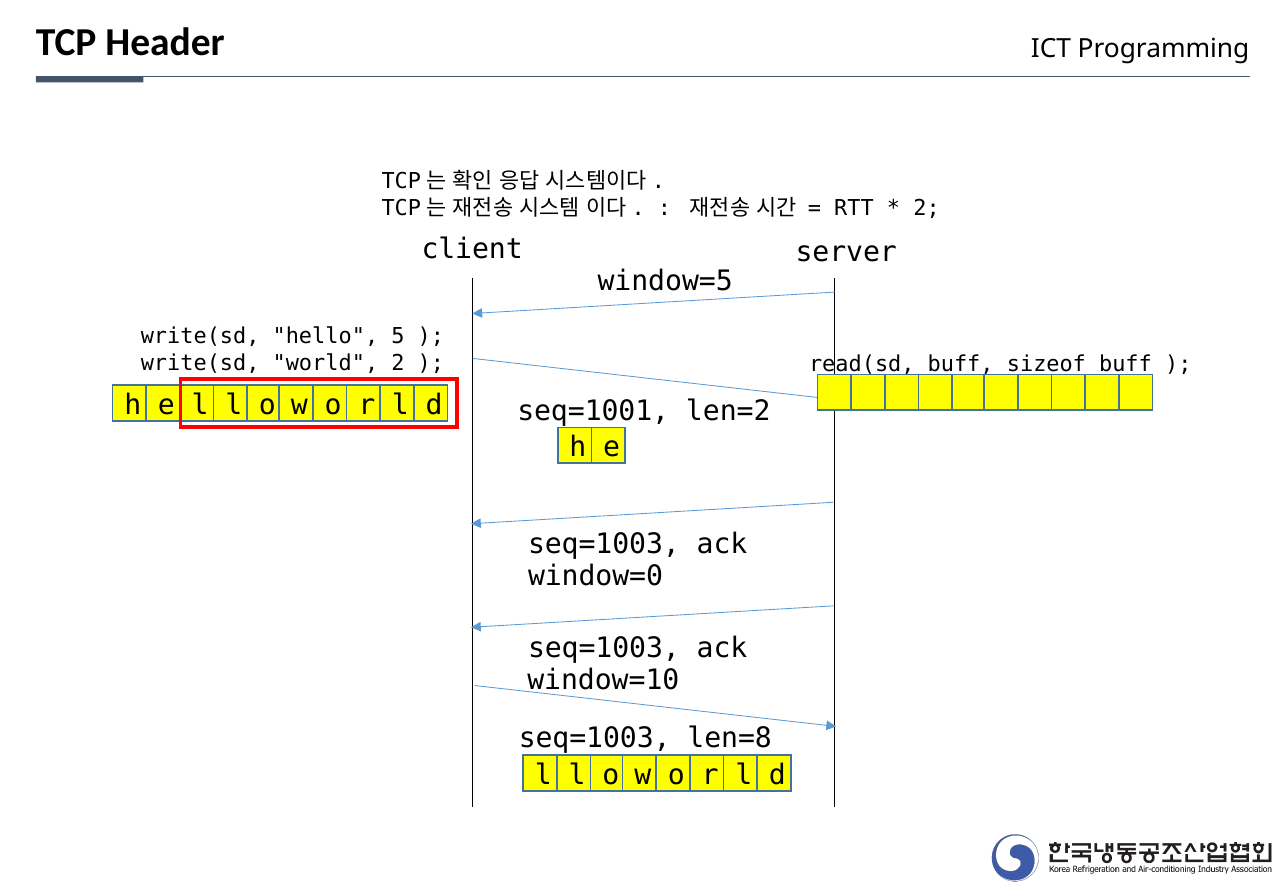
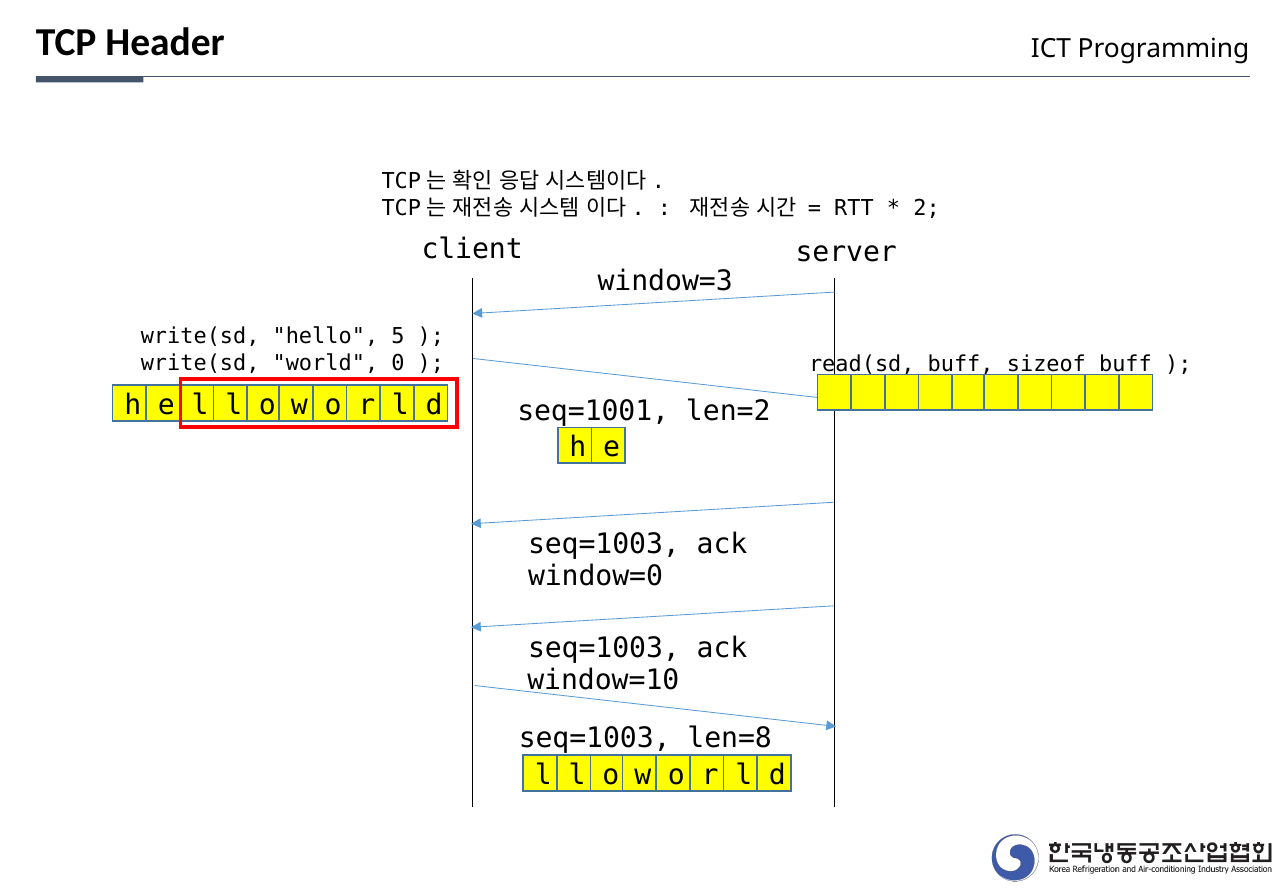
window=5: window=5 -> window=3 (665, 281)
world 2: 2 -> 0 (398, 363)
